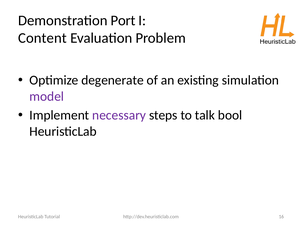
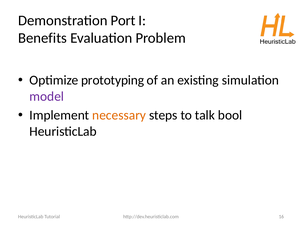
Content: Content -> Benefits (43, 38)
degenerate: degenerate -> prototyping (113, 80)
necessary colour: purple -> orange (119, 115)
